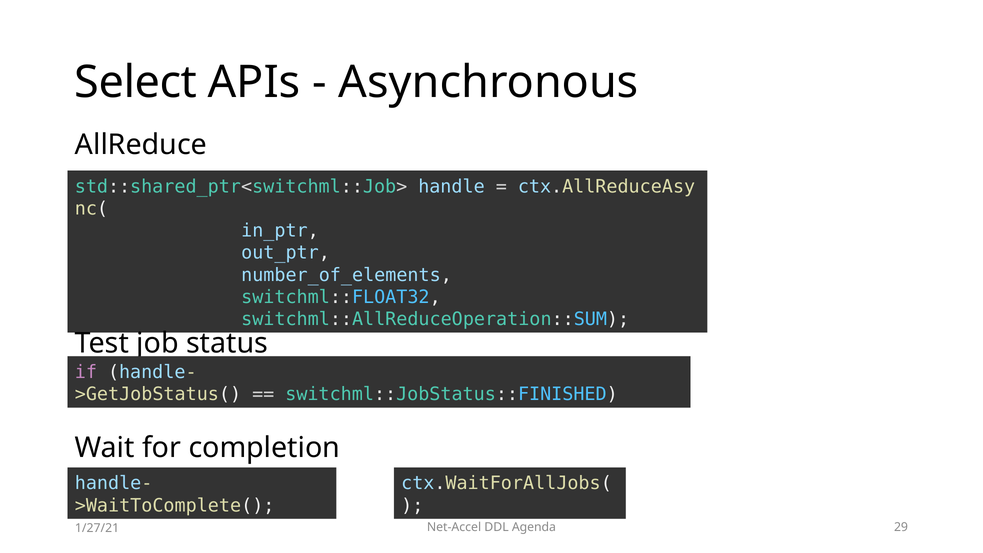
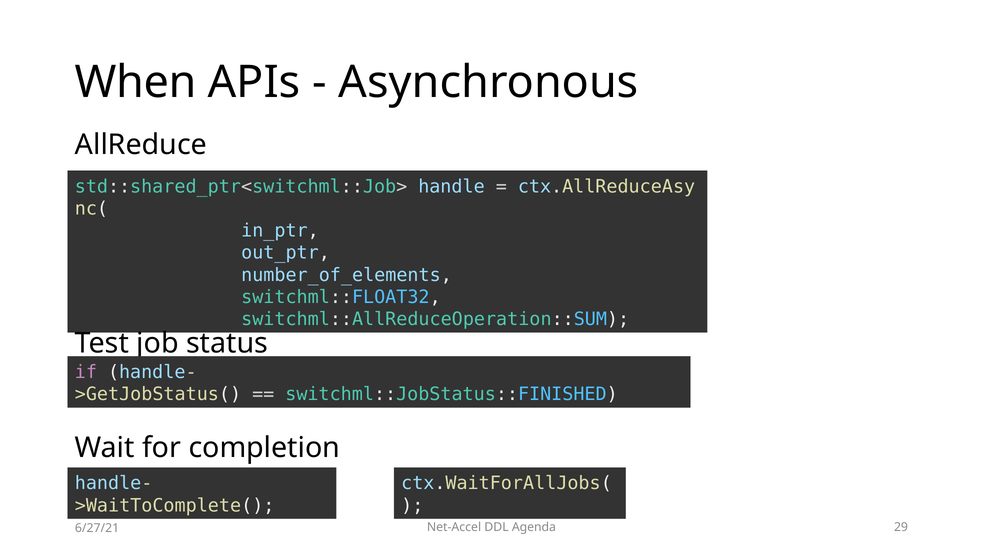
Select: Select -> When (136, 83)
1/27/21: 1/27/21 -> 6/27/21 (97, 528)
